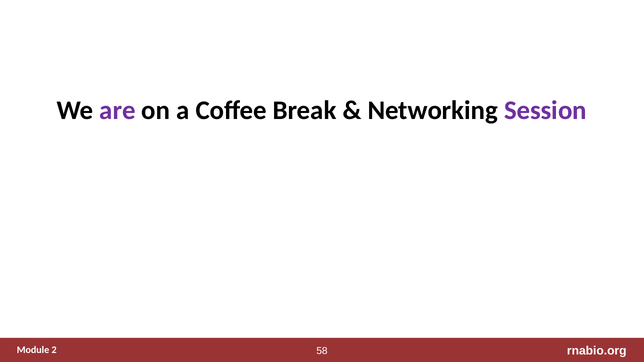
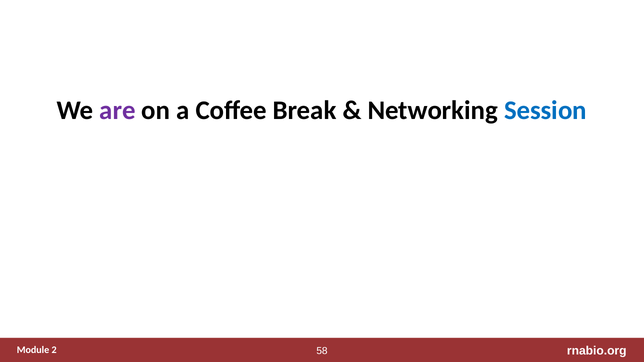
Session colour: purple -> blue (545, 110)
